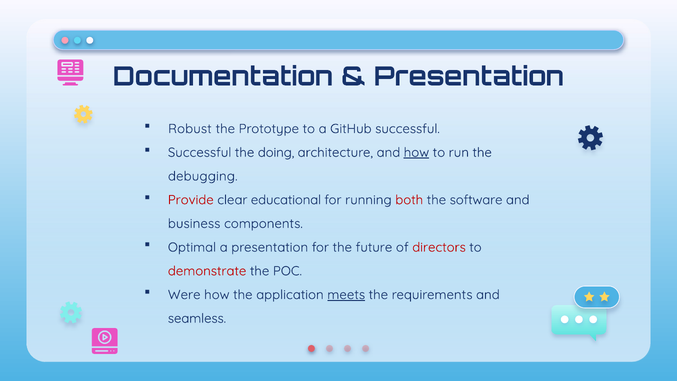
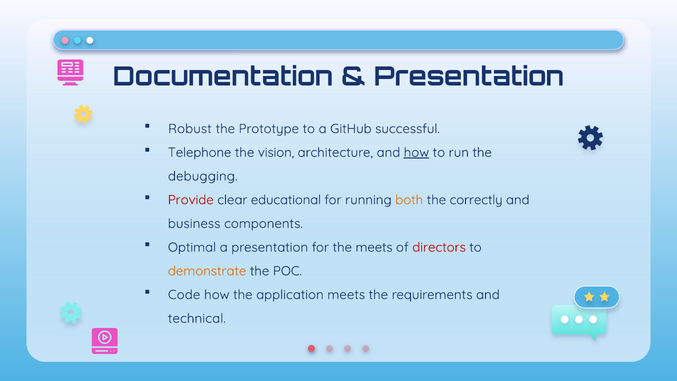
Successful: Successful -> Telephone (200, 152)
doing: doing -> vision (276, 152)
both colour: red -> orange (409, 200)
software: software -> correctly (476, 200)
the future: future -> meets (374, 247)
demonstrate colour: red -> orange (207, 271)
Were: Were -> Code (184, 295)
meets underline: present -> none (346, 295)
seamless: seamless -> technical (197, 318)
